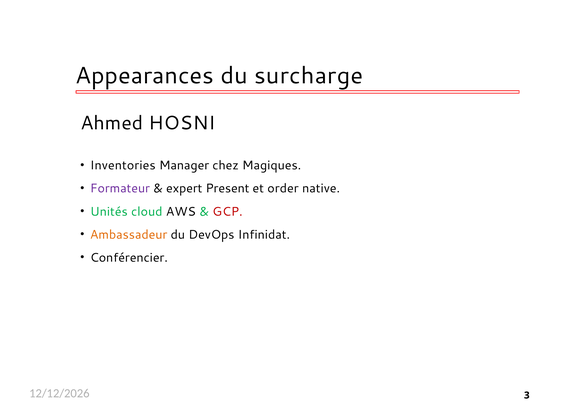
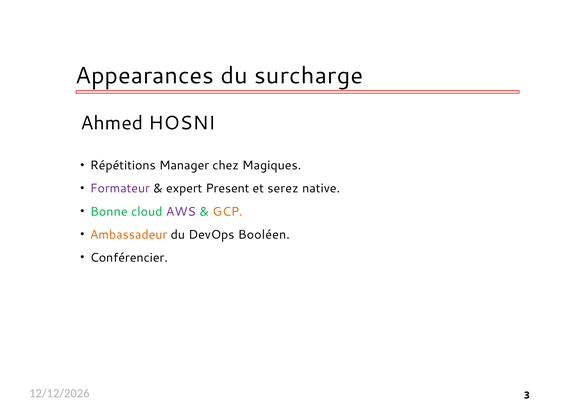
Inventories: Inventories -> Répétitions (123, 165)
order: order -> serez (283, 188)
Unités: Unités -> Bonne (109, 211)
AWS colour: black -> purple (181, 211)
GCP colour: red -> orange (227, 211)
Infinidat: Infinidat -> Booléen (264, 234)
